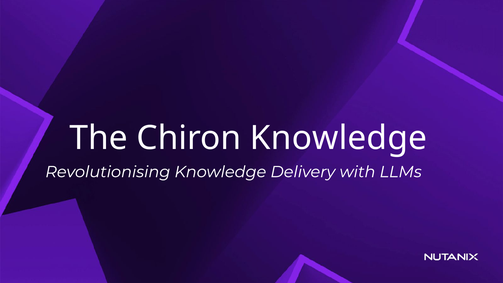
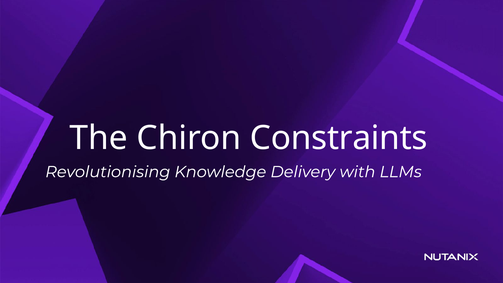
Chiron Knowledge: Knowledge -> Constraints (339, 138)
